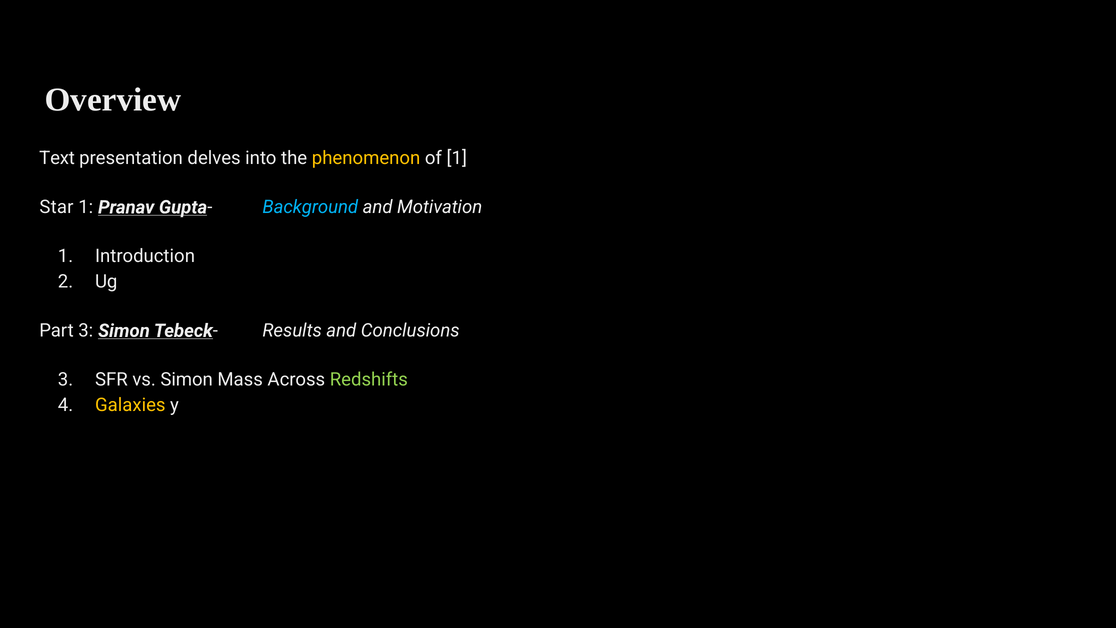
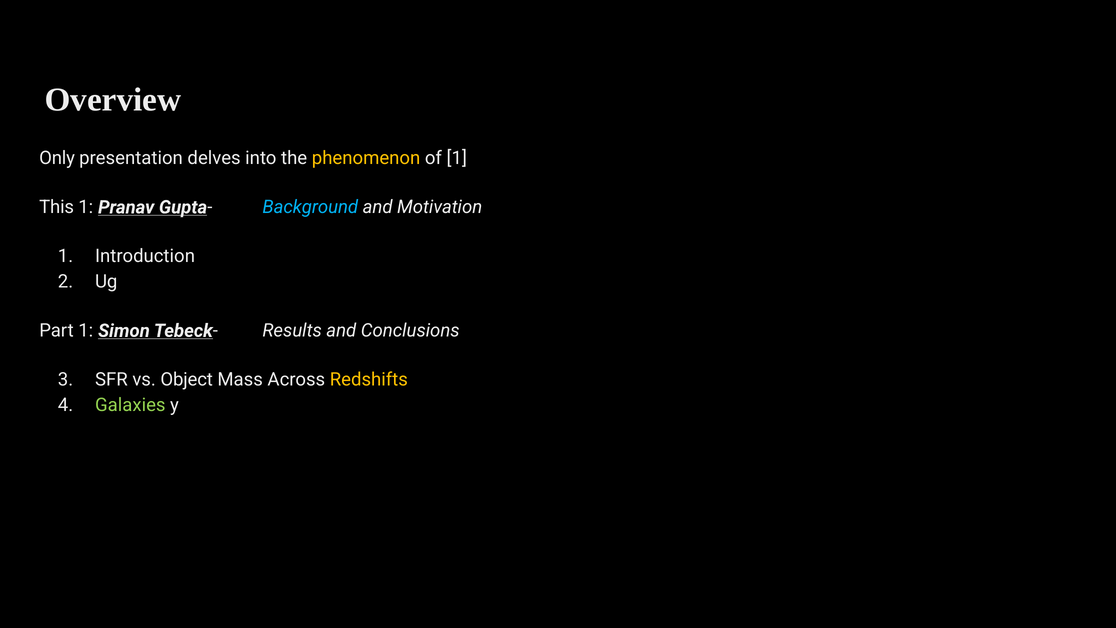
Text: Text -> Only (57, 158)
Star: Star -> This (57, 207)
Part 3: 3 -> 1 (86, 331)
vs Simon: Simon -> Object (187, 380)
Redshifts colour: light green -> yellow (369, 380)
Galaxies colour: yellow -> light green (130, 405)
